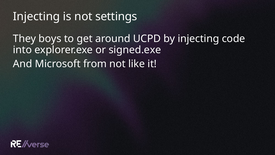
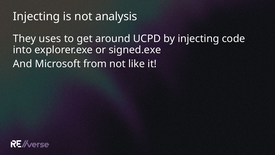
settings: settings -> analysis (116, 17)
boys: boys -> uses (50, 39)
